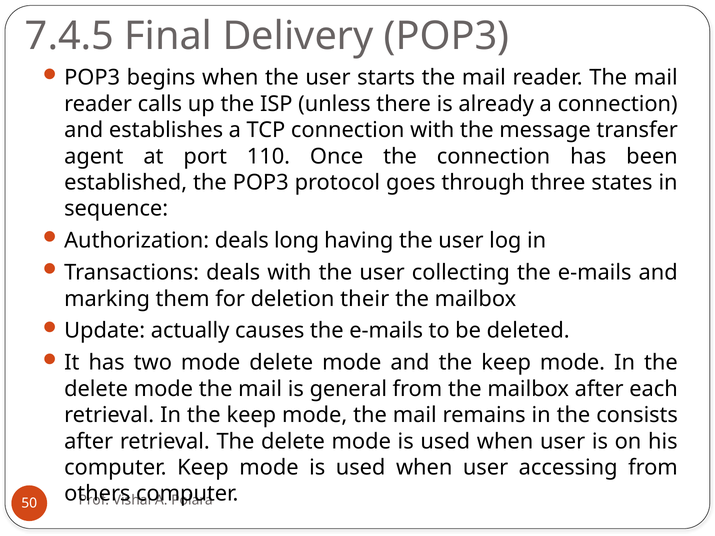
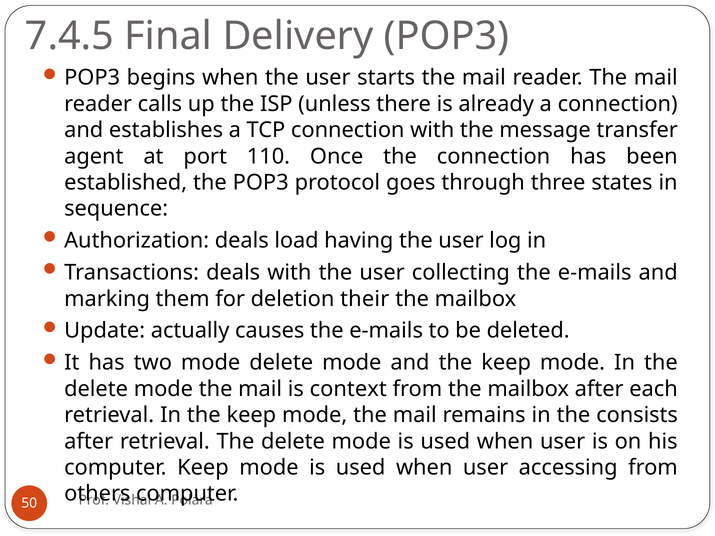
long: long -> load (297, 241)
general: general -> context (348, 389)
